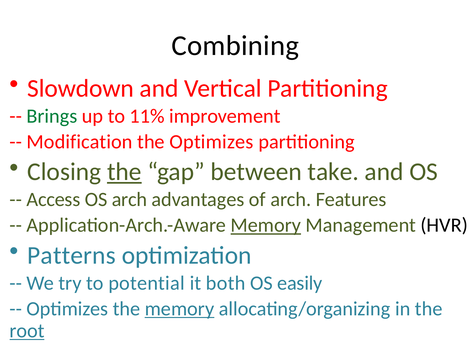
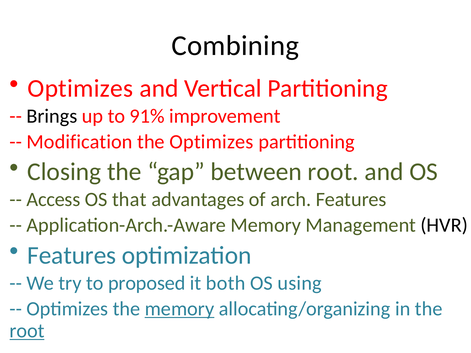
Slowdown: Slowdown -> Optimizes (80, 88)
Brings colour: green -> black (52, 116)
11%: 11% -> 91% (147, 116)
the underline: present -> none (124, 172)
between take: take -> root (333, 172)
OS arch: arch -> that (129, 200)
Memory underline: present -> none (266, 225)
Patterns: Patterns -> Features (72, 256)
potential: potential -> proposed (147, 283)
easily: easily -> using (300, 283)
